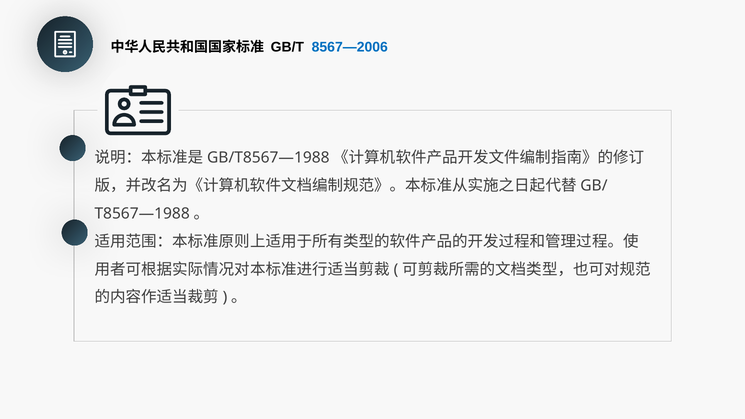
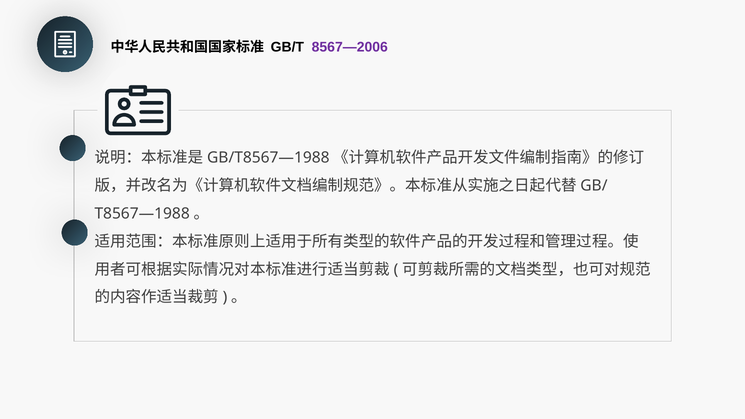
8567—2006 colour: blue -> purple (350, 47)
